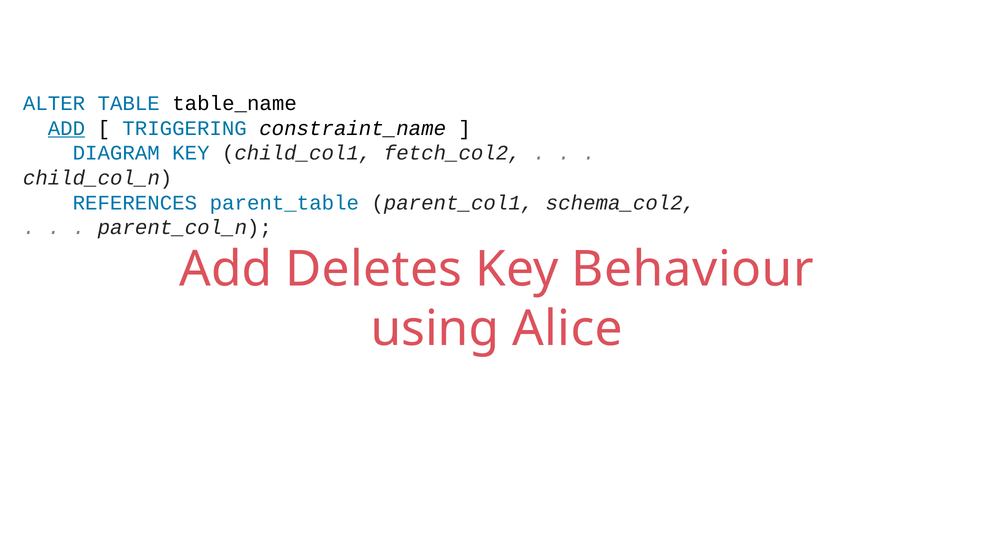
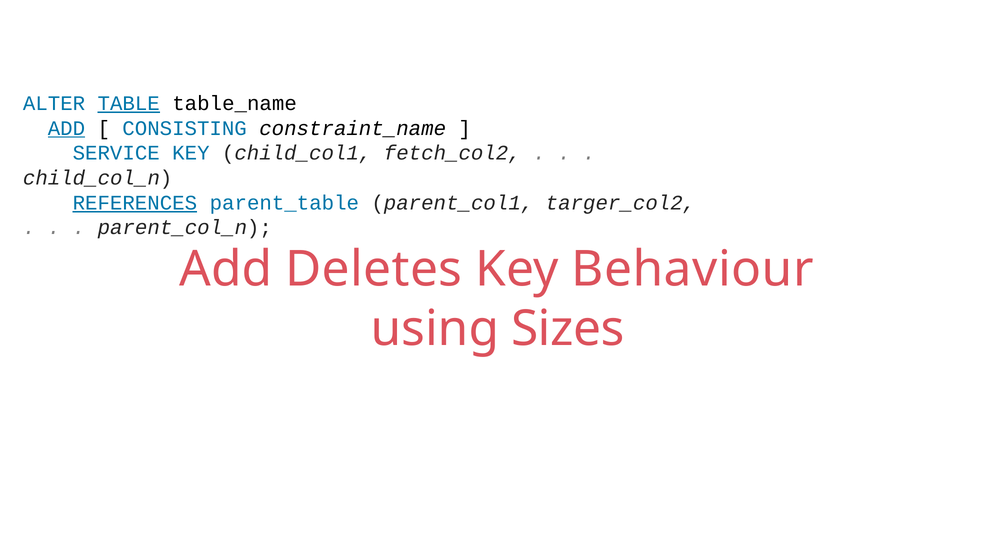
TABLE underline: none -> present (129, 103)
TRIGGERING: TRIGGERING -> CONSISTING (185, 128)
DIAGRAM: DIAGRAM -> SERVICE (116, 153)
REFERENCES underline: none -> present (135, 203)
schema_col2: schema_col2 -> targer_col2 (620, 203)
Alice: Alice -> Sizes (568, 329)
